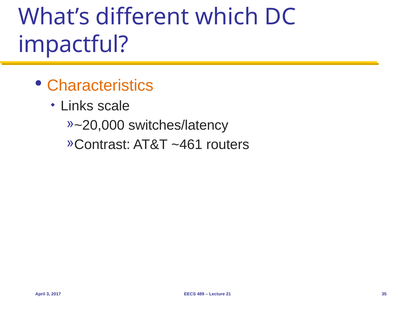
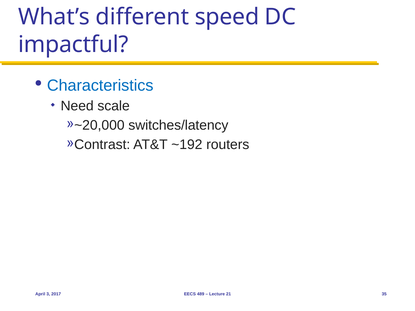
which: which -> speed (227, 17)
Characteristics colour: orange -> blue (100, 86)
Links: Links -> Need (77, 106)
~461: ~461 -> ~192 (187, 145)
